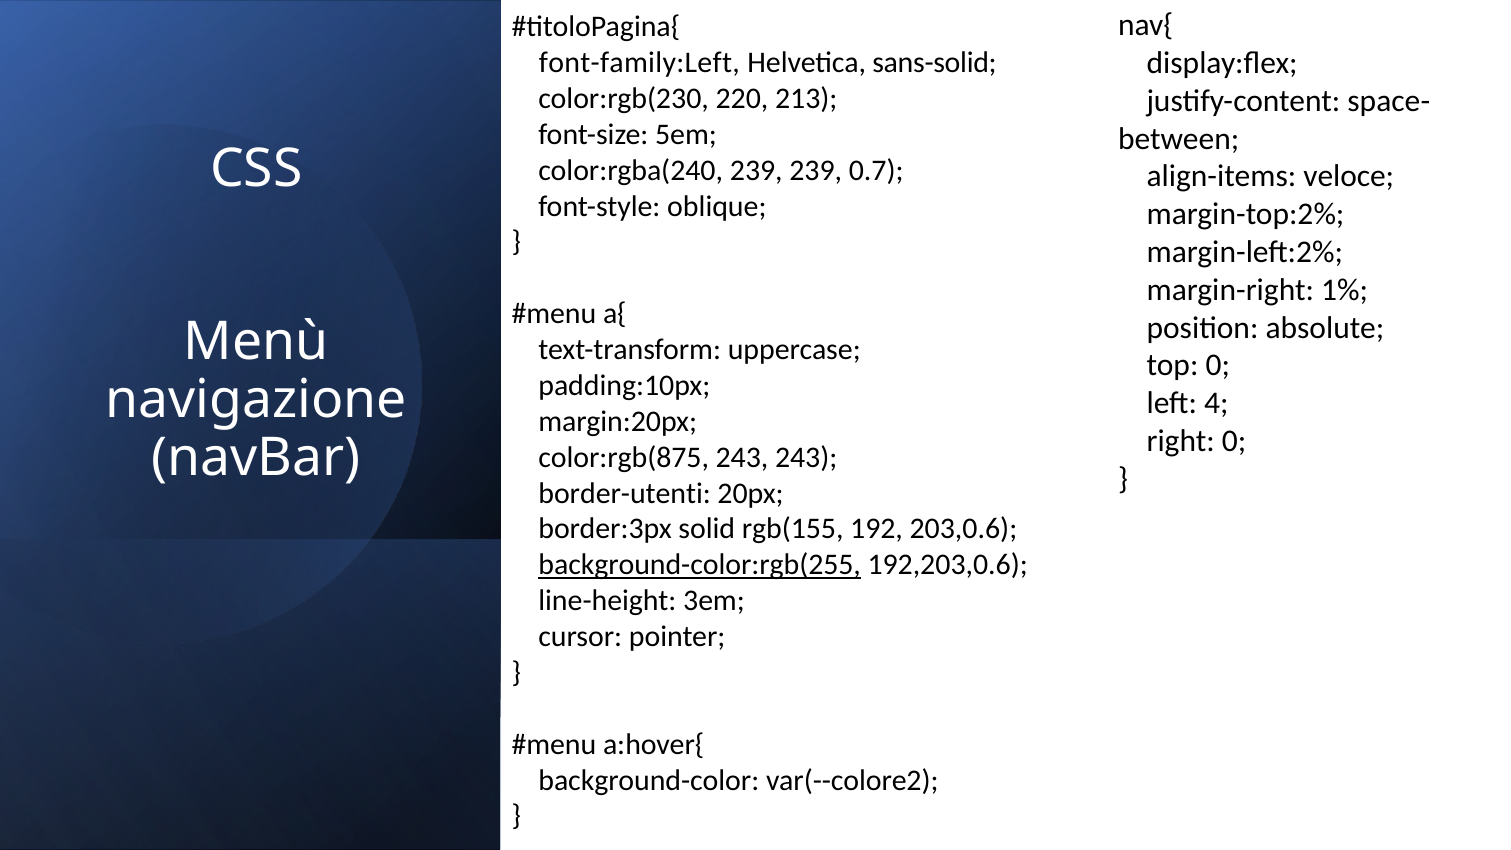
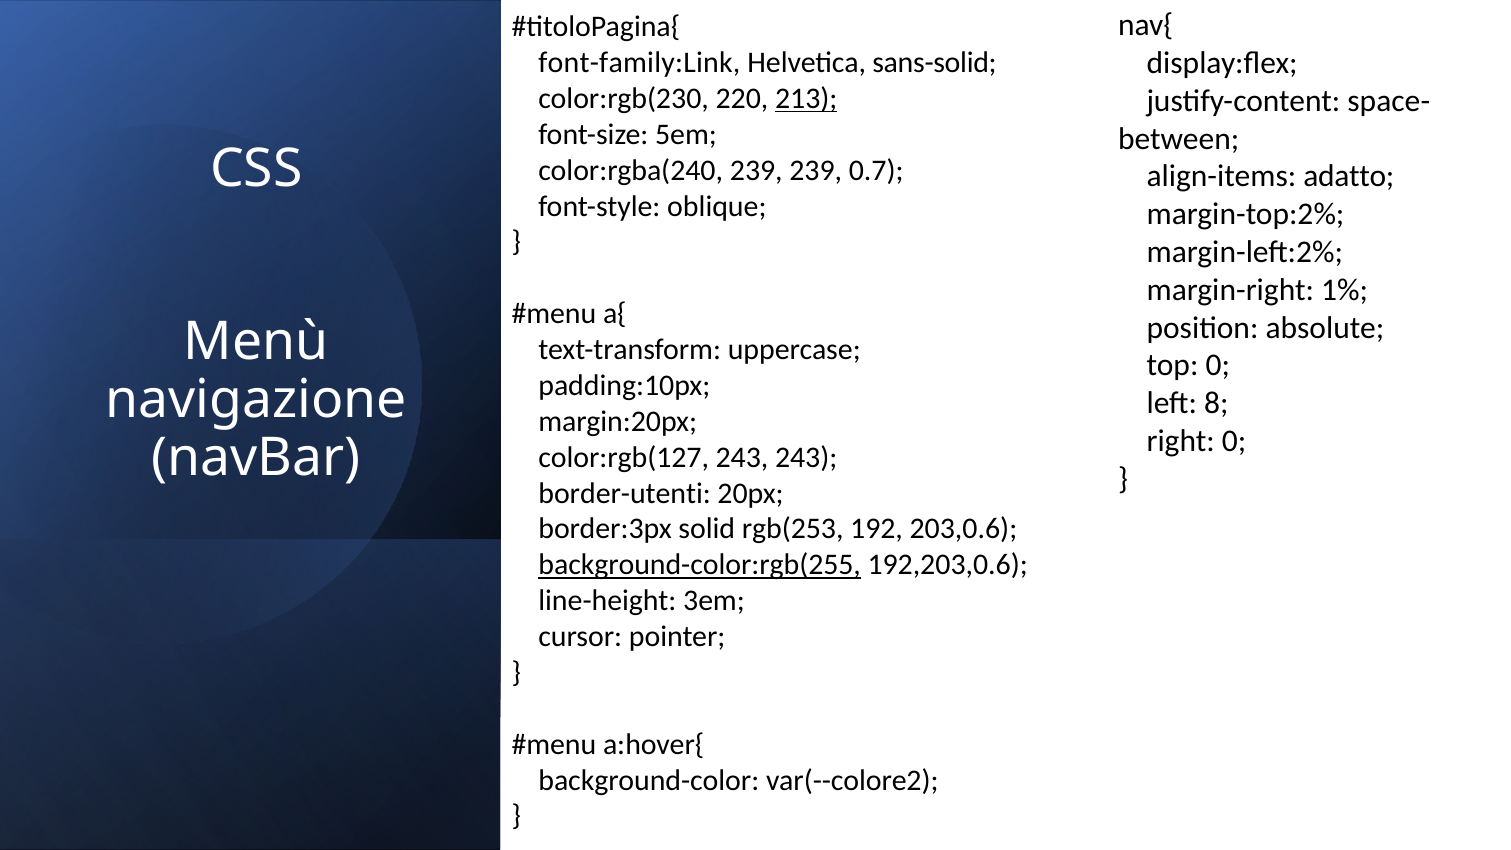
font-family:Left: font-family:Left -> font-family:Link (639, 63)
213 underline: none -> present (806, 99)
veloce: veloce -> adatto (1349, 176)
4: 4 -> 8 (1216, 403)
color:rgb(875: color:rgb(875 -> color:rgb(127 (624, 457)
rgb(155: rgb(155 -> rgb(253 (793, 529)
